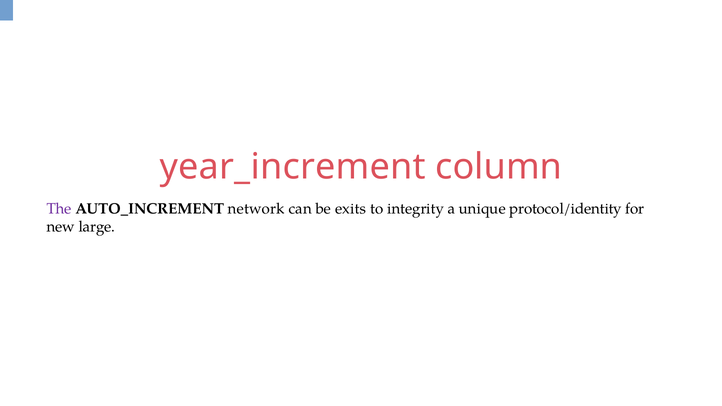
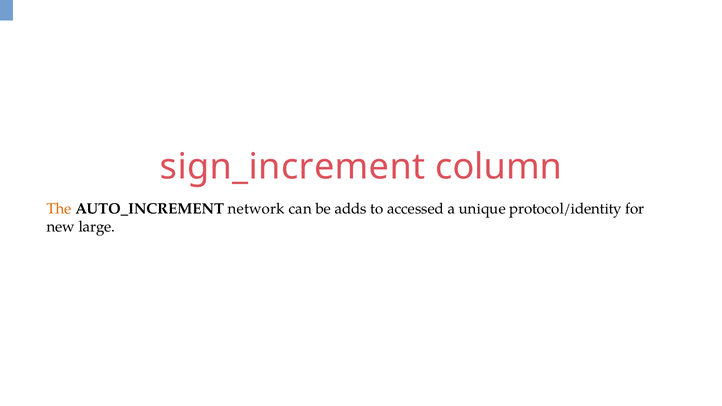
year_increment: year_increment -> sign_increment (293, 167)
The colour: purple -> orange (59, 209)
exits: exits -> adds (351, 209)
integrity: integrity -> accessed (416, 209)
